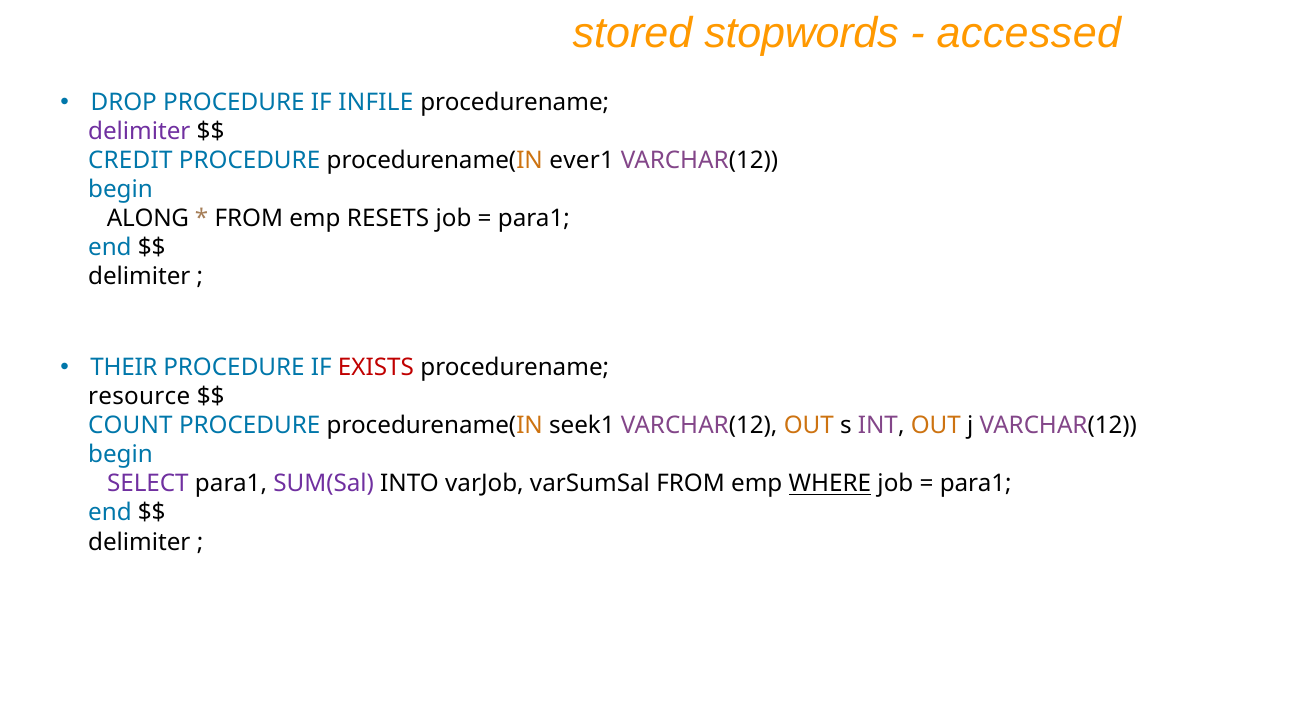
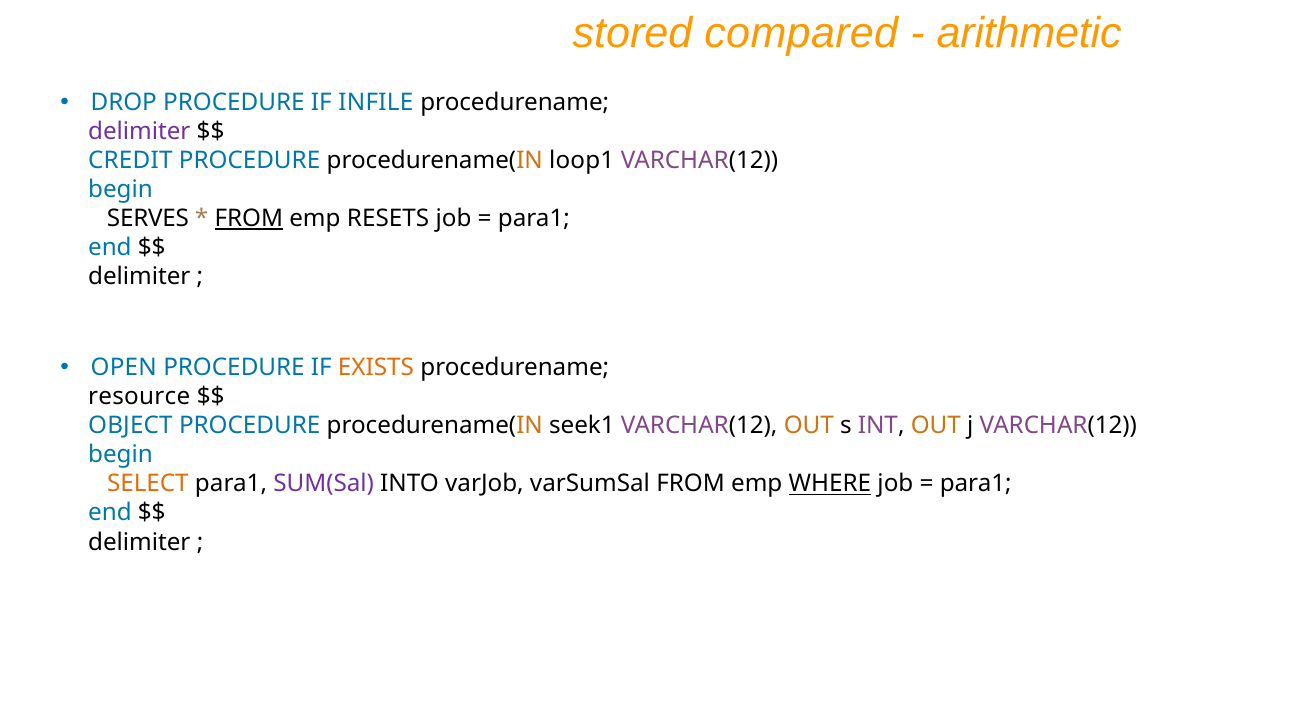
stopwords: stopwords -> compared (801, 34)
accessed: accessed -> arithmetic (1029, 34)
ever1: ever1 -> loop1 (582, 161)
ALONG: ALONG -> SERVES (148, 219)
FROM underline: none -> present (249, 219)
THEIR: THEIR -> OPEN (124, 368)
EXISTS colour: red -> orange (376, 368)
COUNT: COUNT -> OBJECT (130, 426)
SELECT colour: purple -> orange (148, 484)
